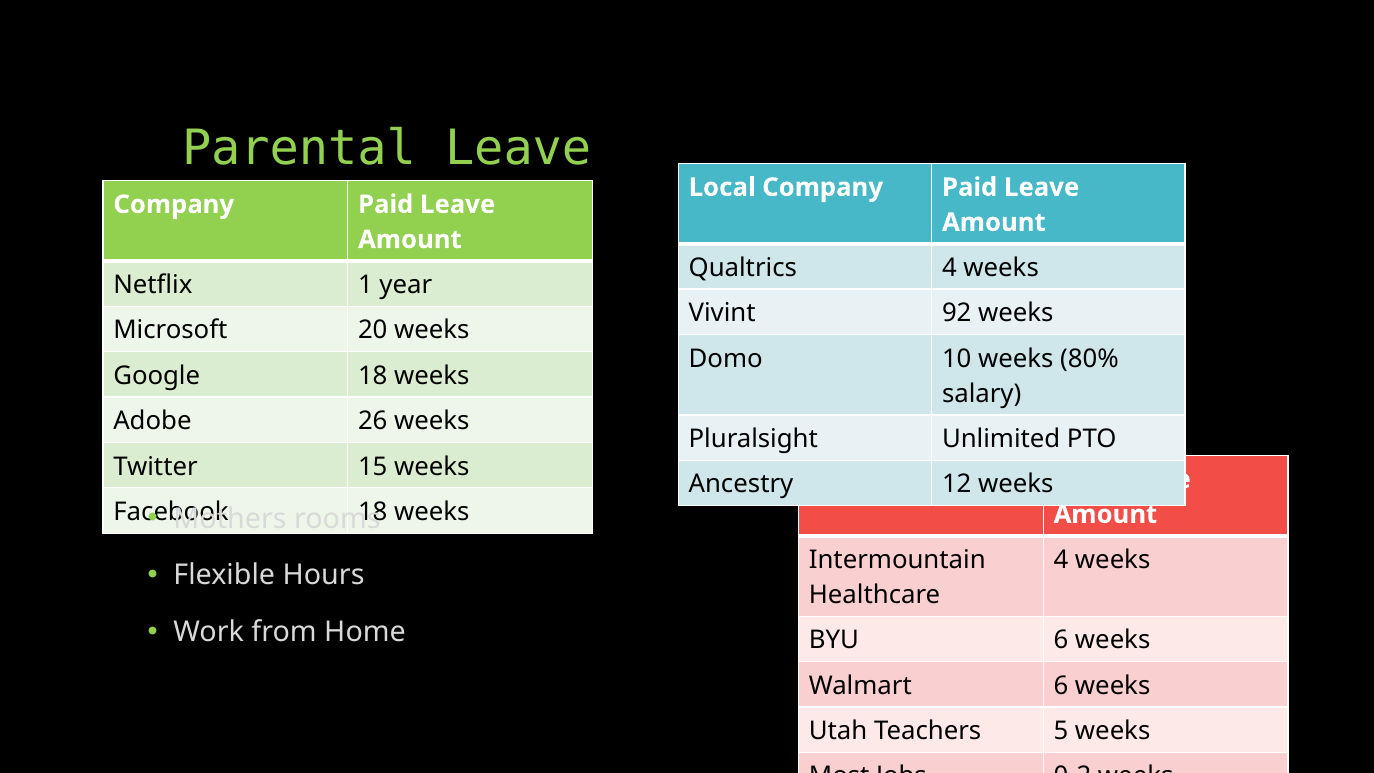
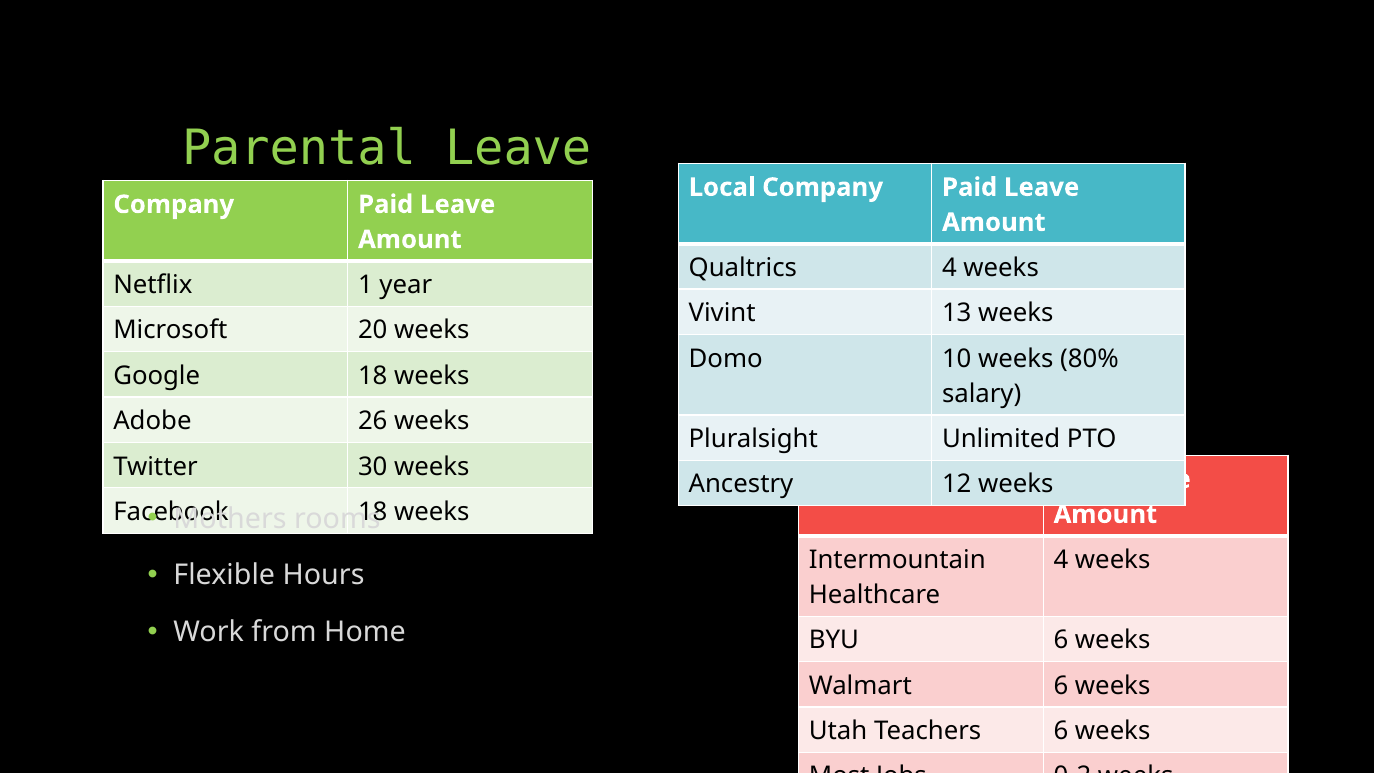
92: 92 -> 13 (957, 313)
15: 15 -> 30 (373, 466)
Teachers 5: 5 -> 6 (1061, 731)
